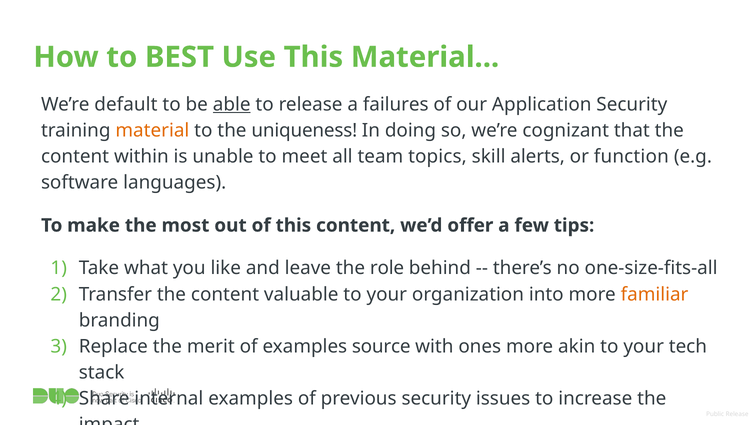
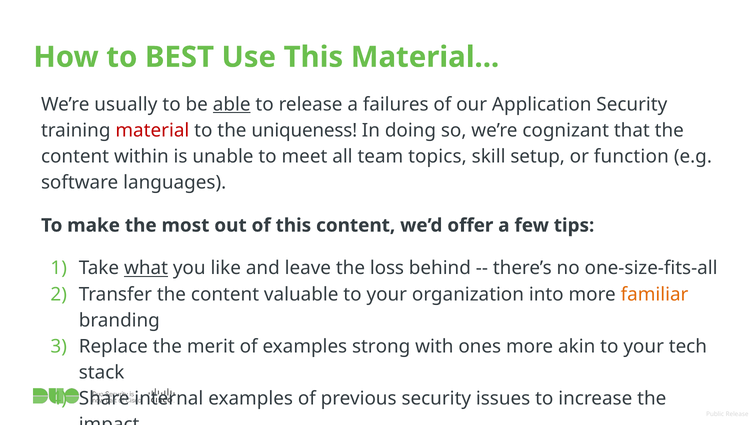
default: default -> usually (126, 104)
material colour: orange -> red (152, 131)
alerts: alerts -> setup (538, 157)
what underline: none -> present (146, 268)
role: role -> loss (387, 268)
source: source -> strong (381, 347)
